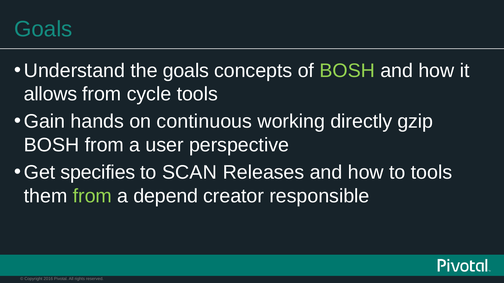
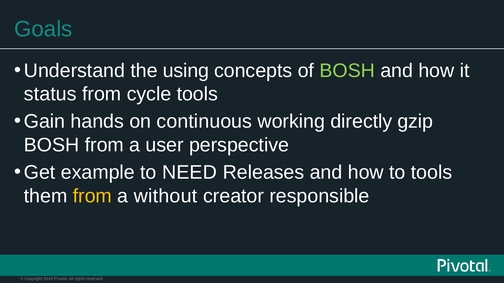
the goals: goals -> using (186, 71)
allows: allows -> status (50, 94)
specifies: specifies -> example (98, 173)
SCAN: SCAN -> NEED (190, 173)
from colour: light green -> yellow (92, 196)
depend: depend -> without (166, 196)
